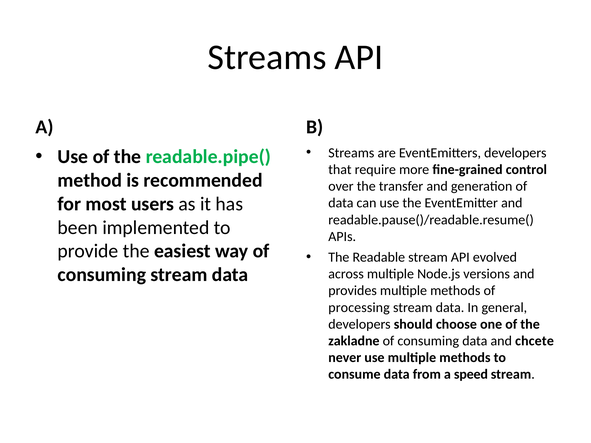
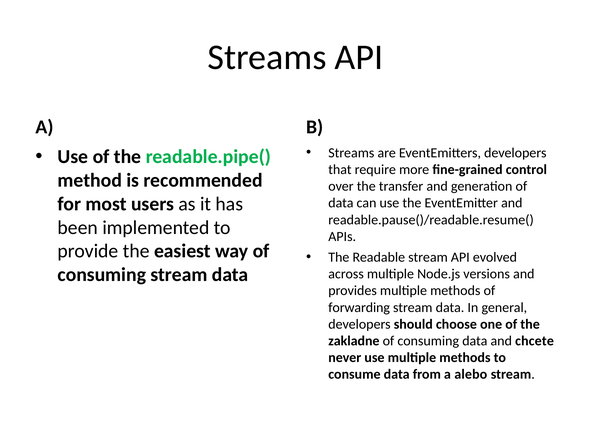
processing: processing -> forwarding (359, 308)
speed: speed -> alebo (471, 375)
